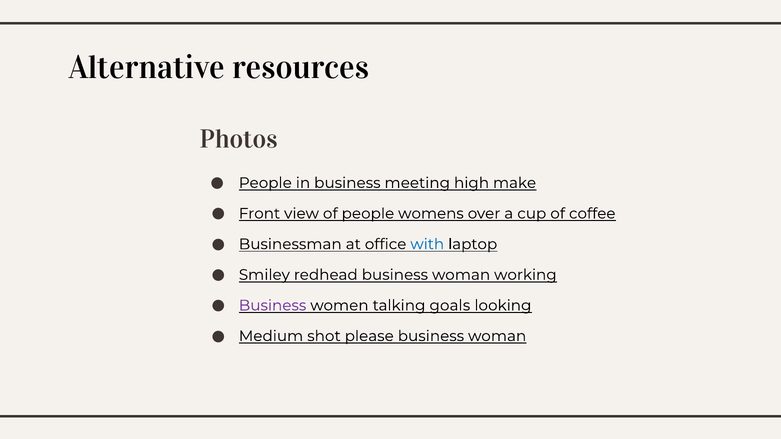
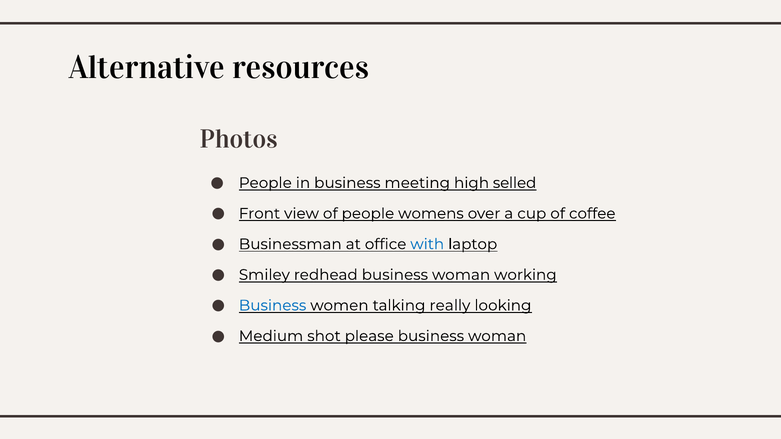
make: make -> selled (515, 183)
Business colour: purple -> blue (273, 306)
goals: goals -> really (450, 306)
